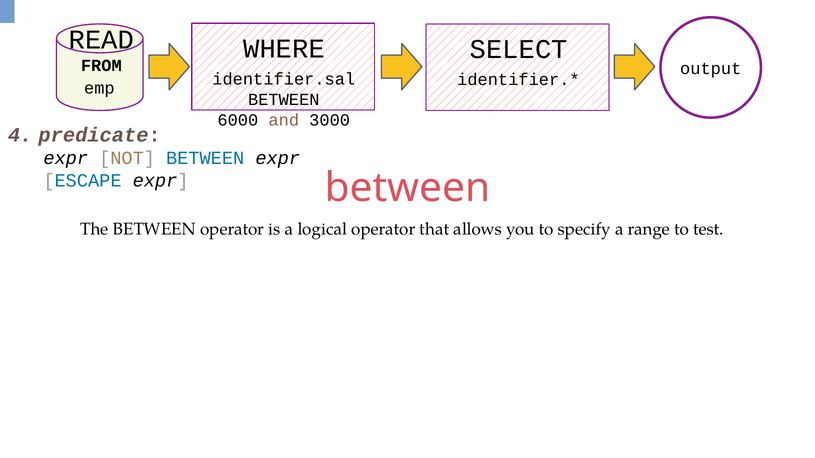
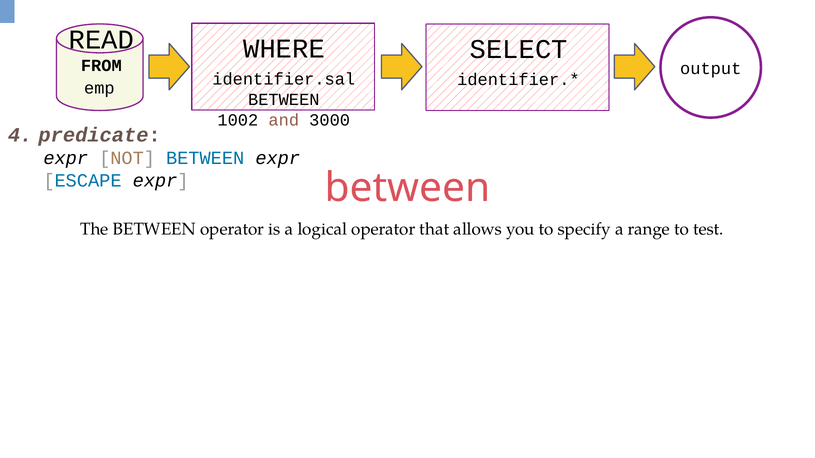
6000: 6000 -> 1002 (238, 120)
